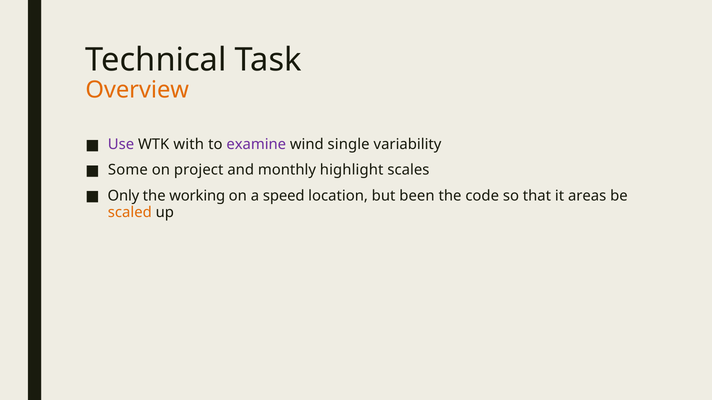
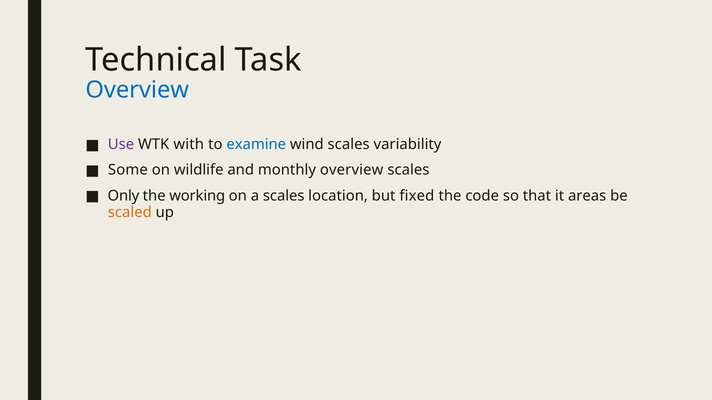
Overview colour: orange -> blue (137, 90)
examine colour: purple -> blue (256, 145)
wind single: single -> scales (349, 145)
project: project -> wildlife (199, 170)
monthly highlight: highlight -> overview (352, 170)
a speed: speed -> scales (284, 196)
been: been -> fixed (417, 196)
